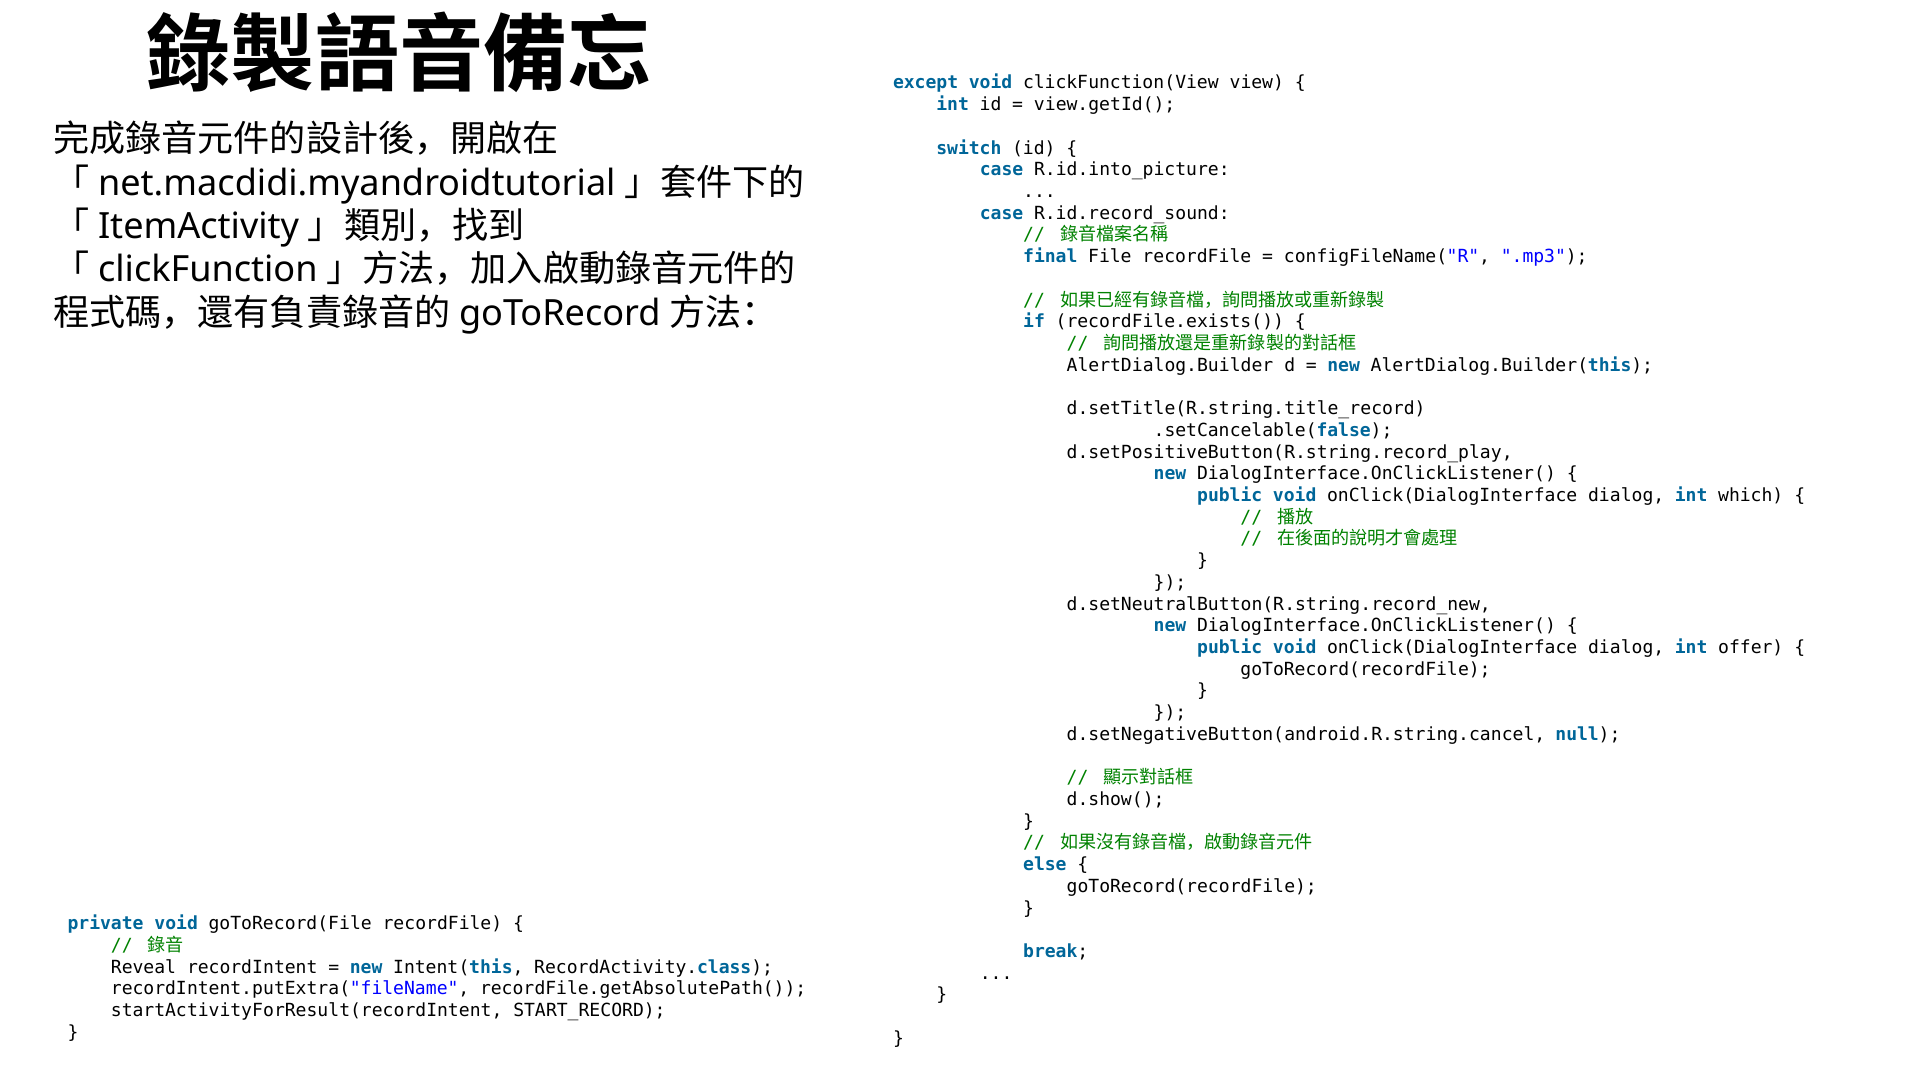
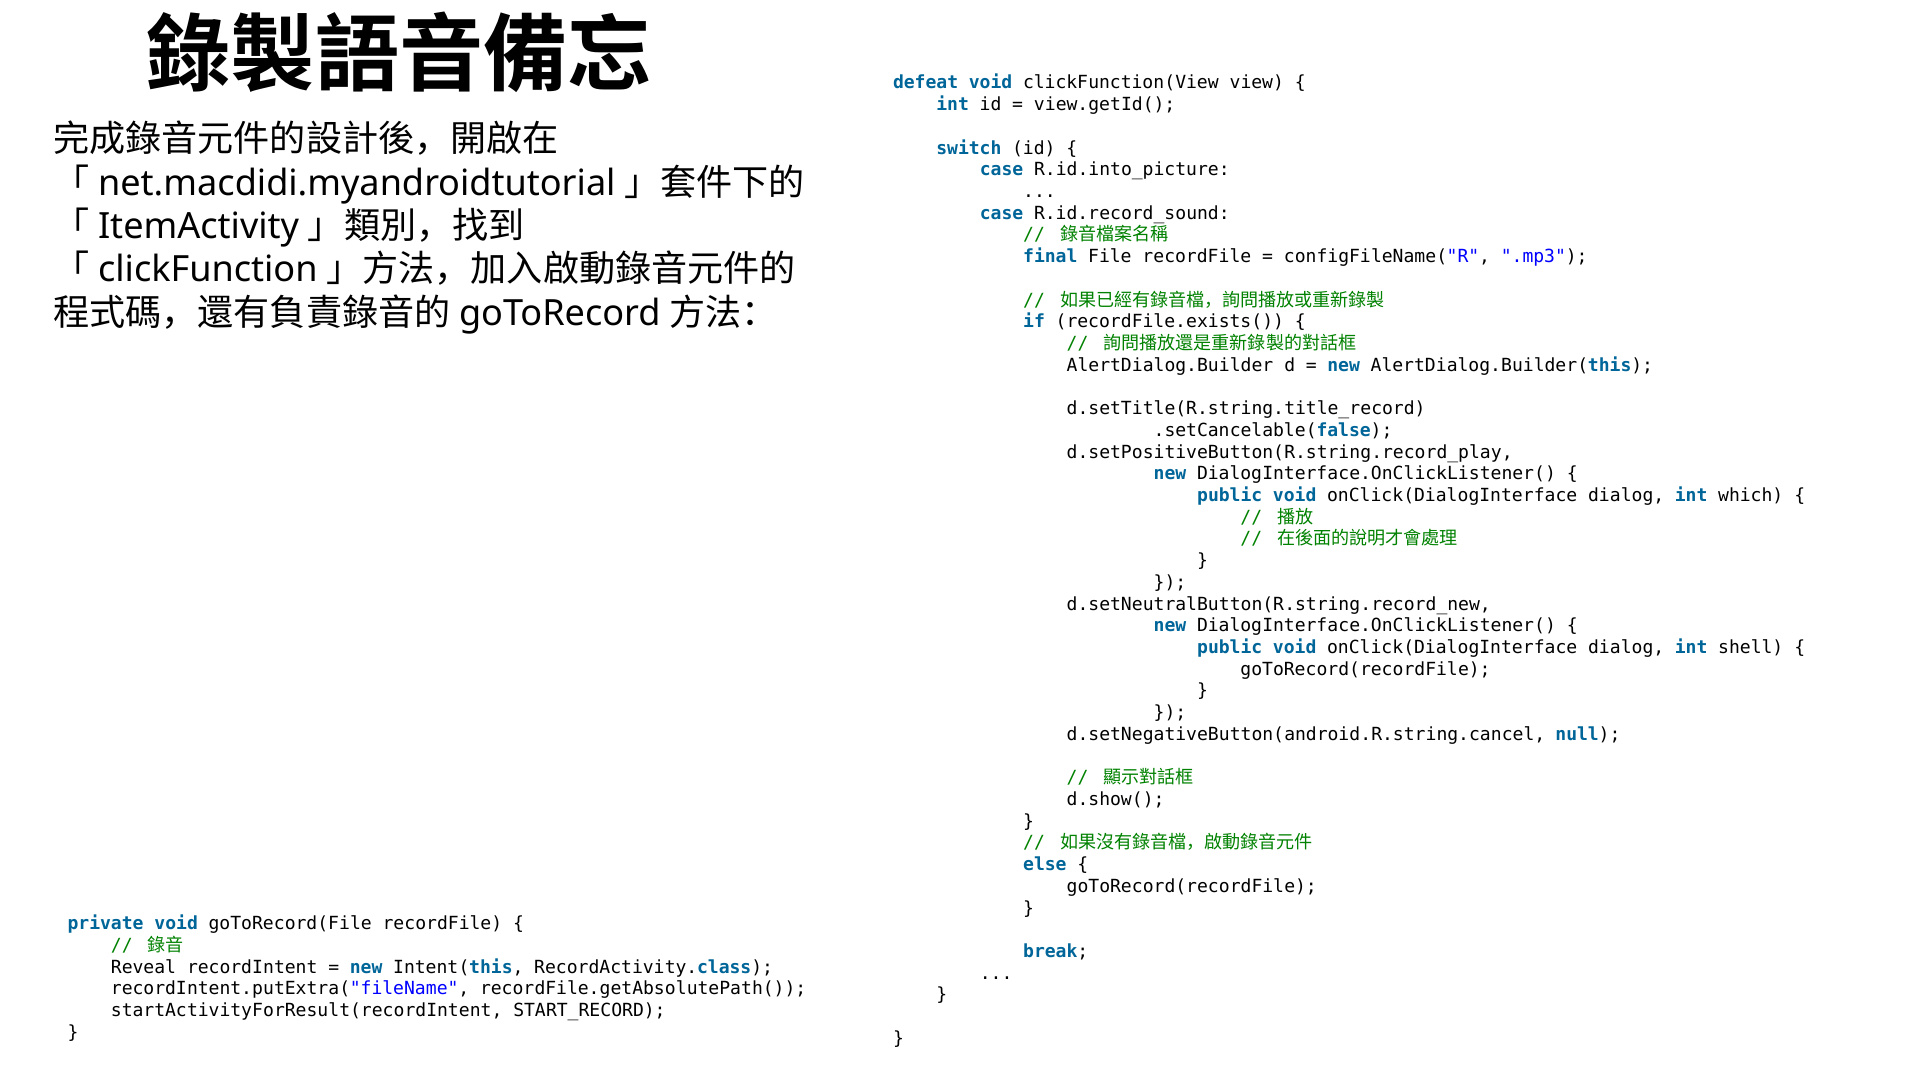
except: except -> defeat (926, 83)
offer: offer -> shell (1751, 647)
